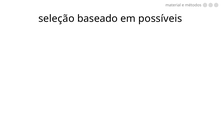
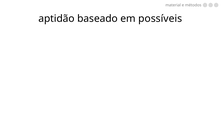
seleção: seleção -> aptidão (56, 19)
